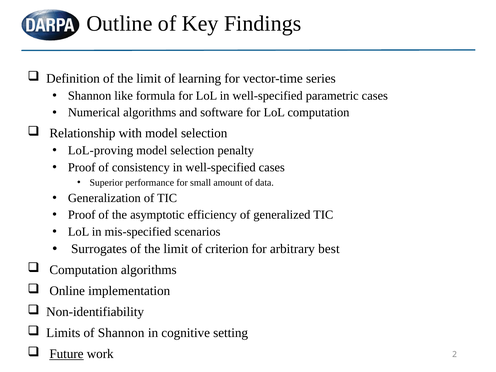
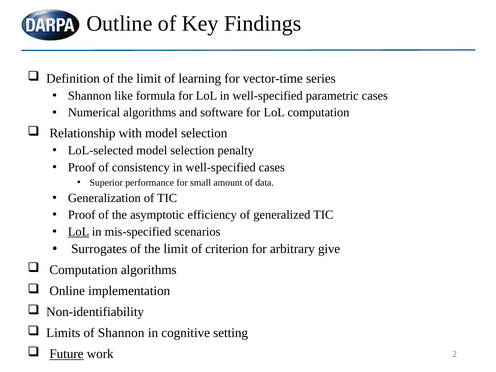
LoL-proving: LoL-proving -> LoL-selected (101, 150)
LoL underline: none -> present (79, 232)
best: best -> give (329, 249)
